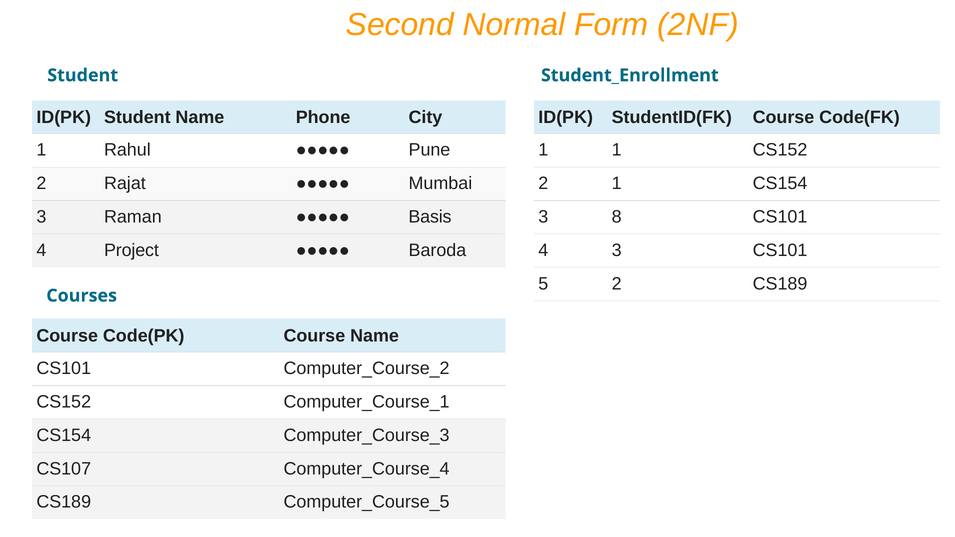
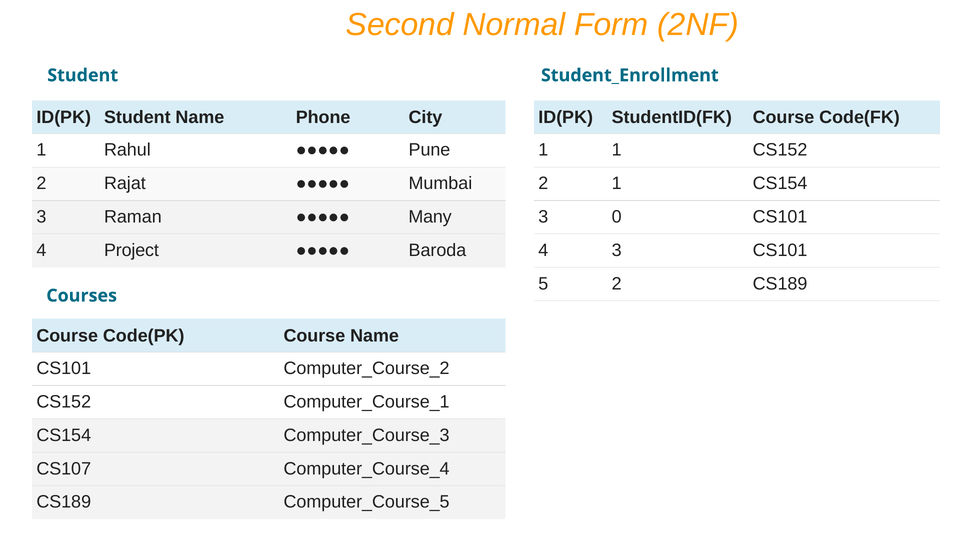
Basis: Basis -> Many (430, 217)
8: 8 -> 0 (617, 217)
